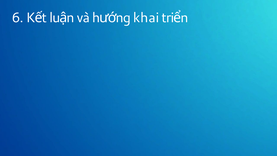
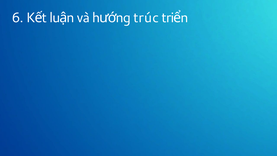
khai: khai -> trúc (146, 18)
